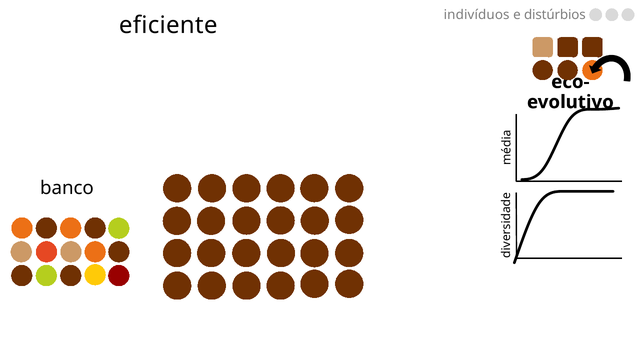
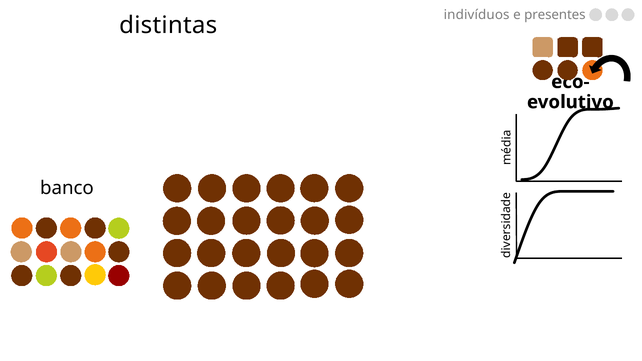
distúrbios: distúrbios -> presentes (555, 15)
eficiente: eficiente -> distintas (168, 25)
